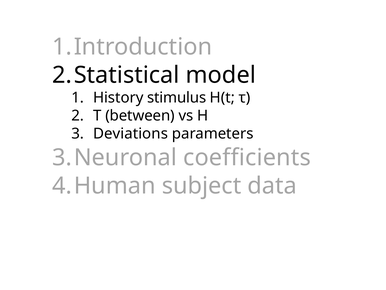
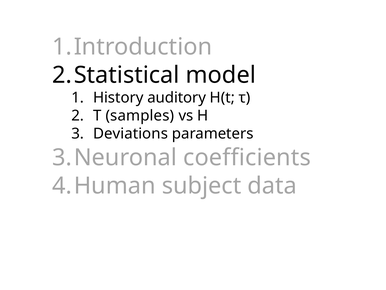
stimulus: stimulus -> auditory (177, 97)
between: between -> samples (140, 116)
